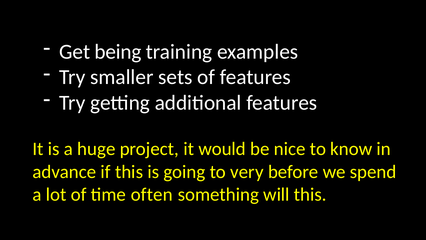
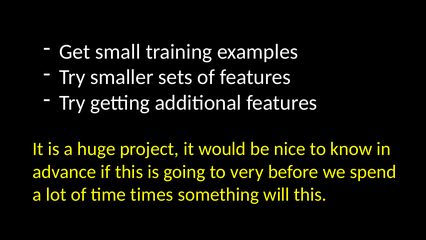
being: being -> small (118, 52)
often: often -> times (152, 194)
